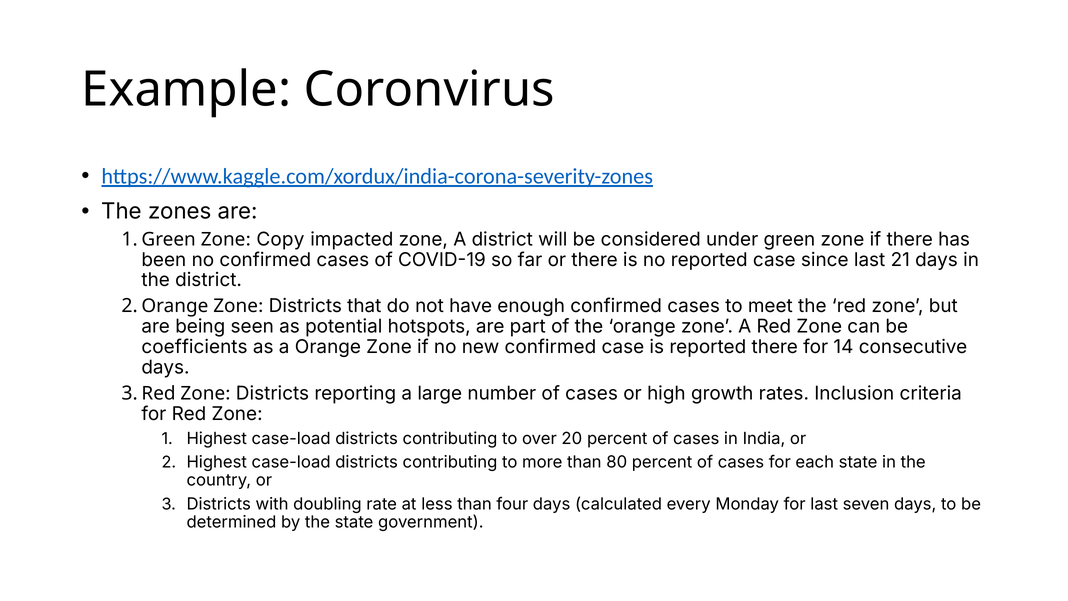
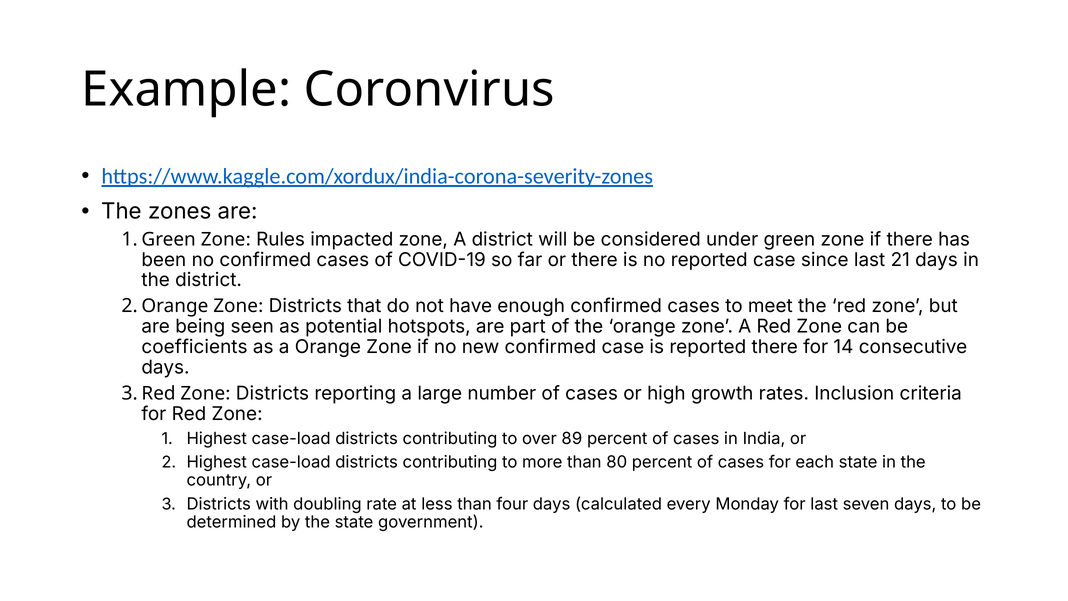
Copy: Copy -> Rules (281, 239)
20: 20 -> 89 (572, 439)
